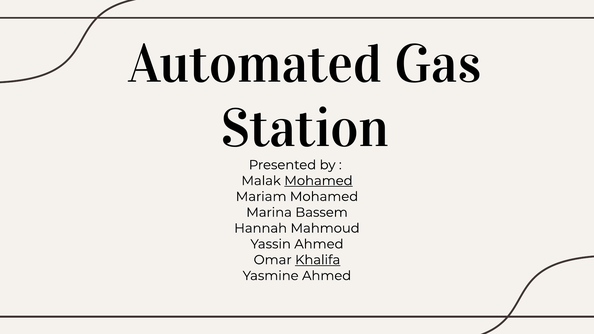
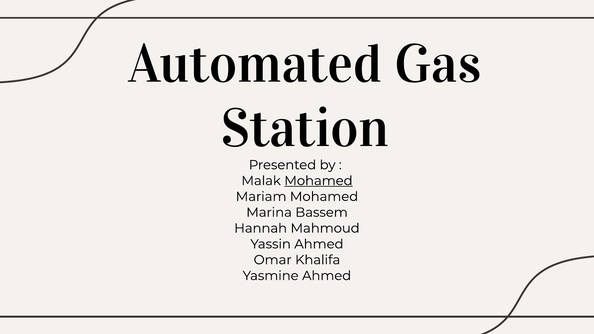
Khalifa underline: present -> none (318, 260)
